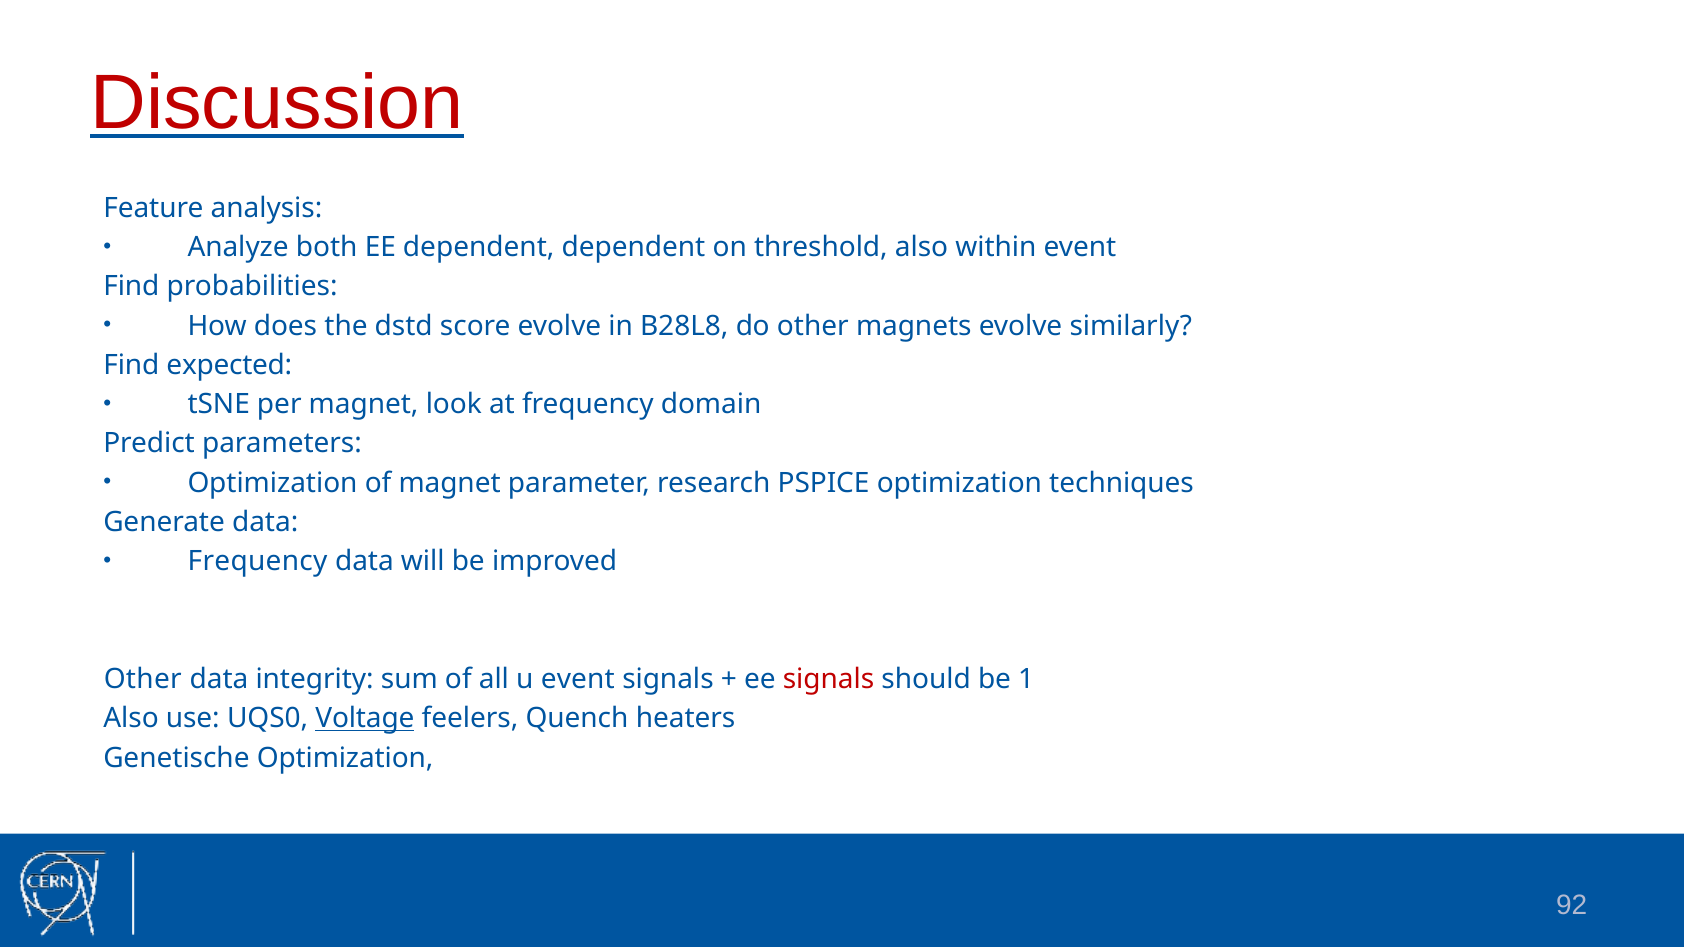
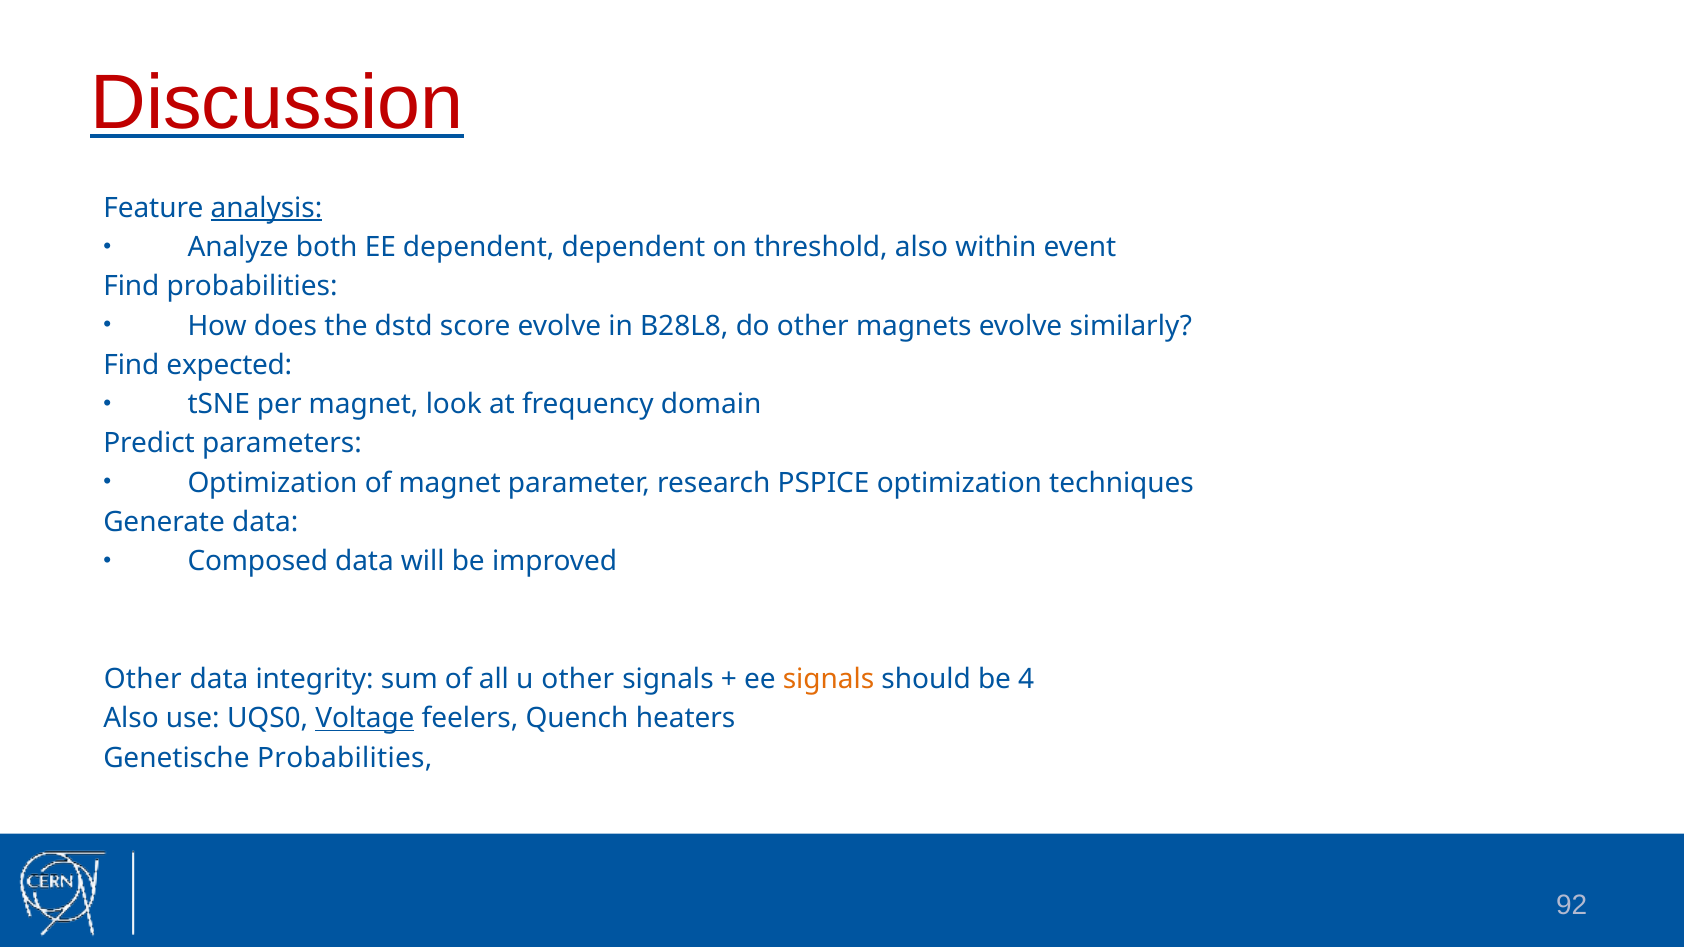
analysis underline: none -> present (266, 208)
Frequency: Frequency -> Composed (258, 562)
u event: event -> other (578, 679)
signals colour: red -> orange (829, 679)
1: 1 -> 4 (1026, 679)
Genetische Optimization: Optimization -> Probabilities (345, 758)
